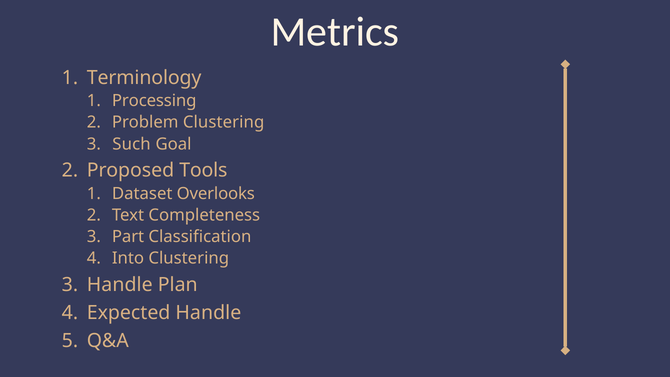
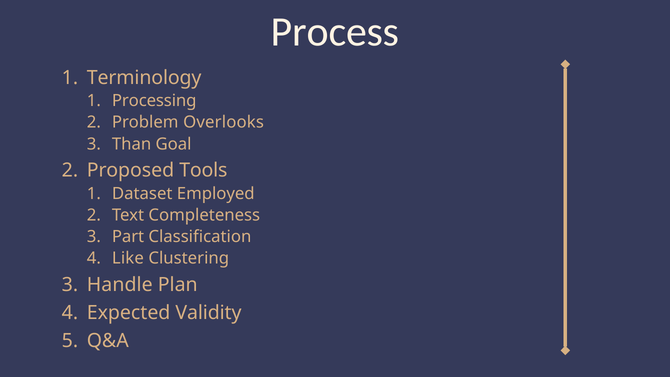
Metrics: Metrics -> Process (335, 32)
Problem Clustering: Clustering -> Overlooks (224, 122)
Such: Such -> Than (132, 144)
Overlooks: Overlooks -> Employed (216, 194)
Into: Into -> Like (128, 258)
Expected Handle: Handle -> Validity (208, 313)
